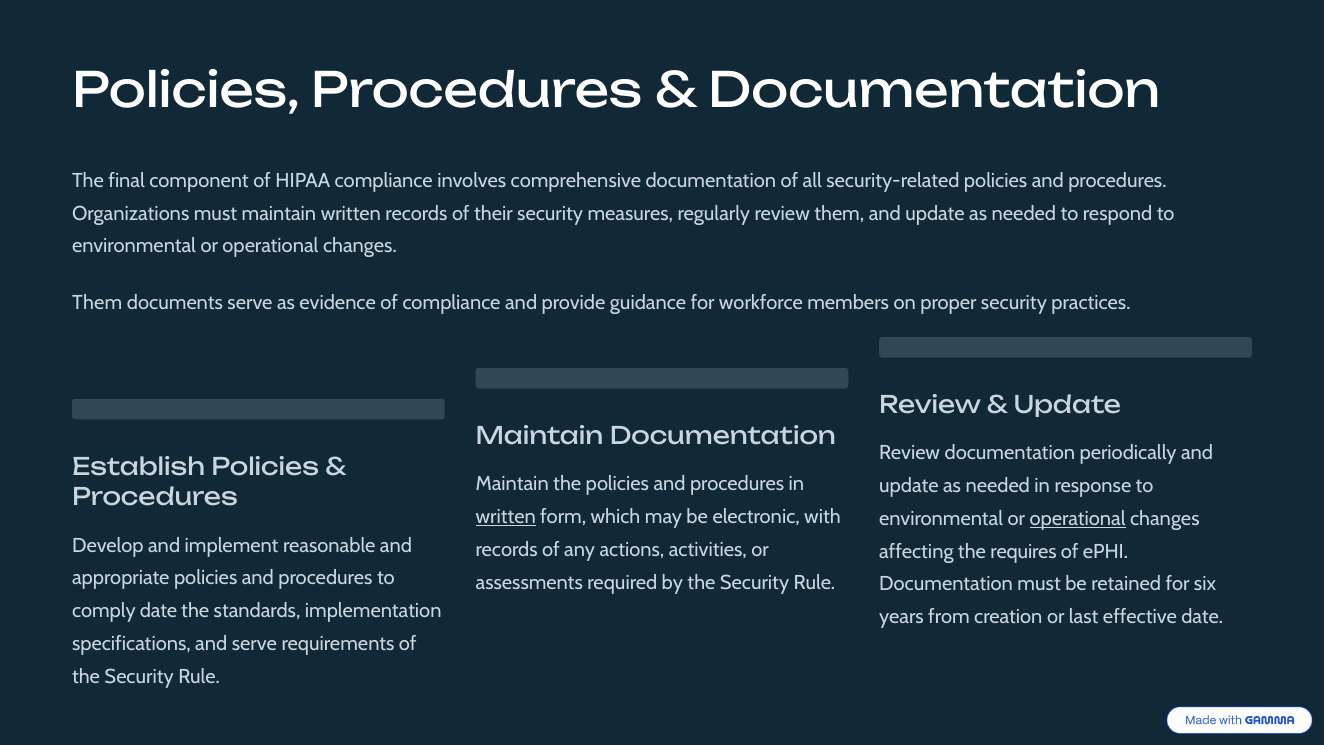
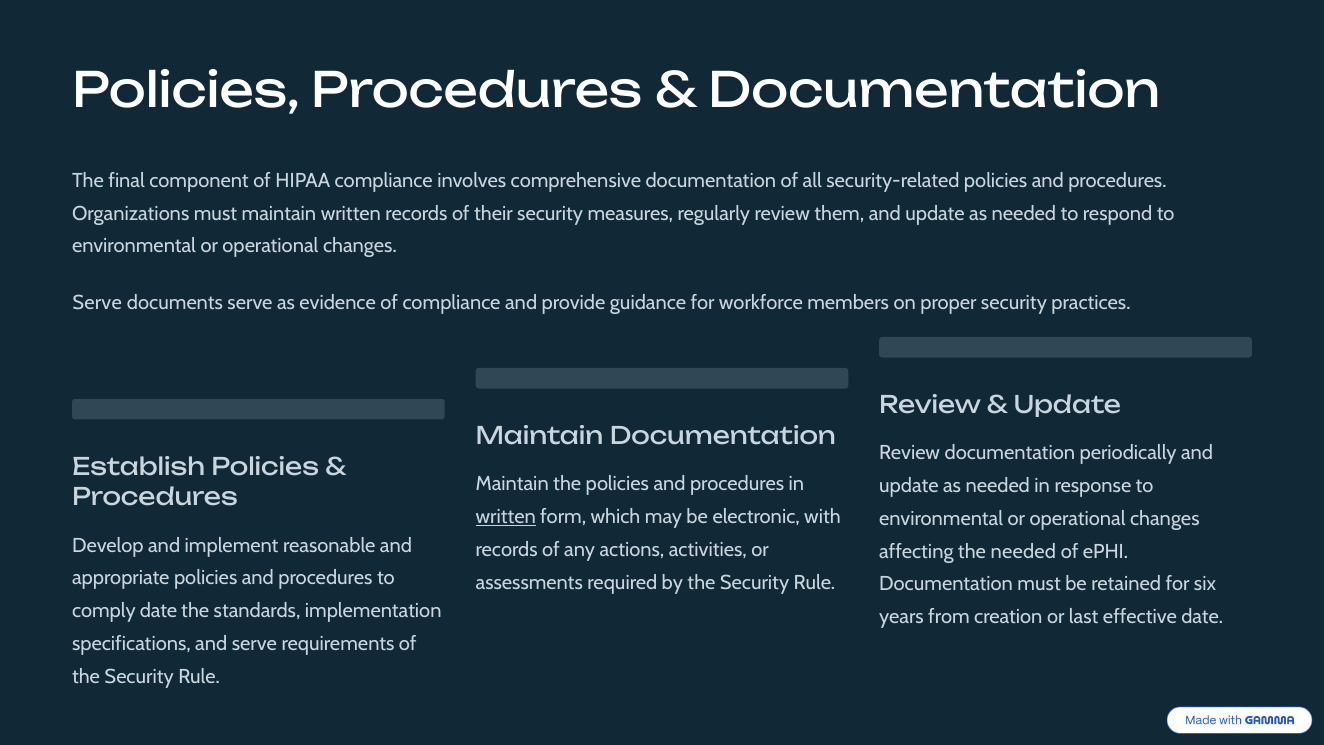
Them: Them -> Serve (97, 303)
operational underline: present -> none (1078, 519)
the requires: requires -> needed (1023, 551)
